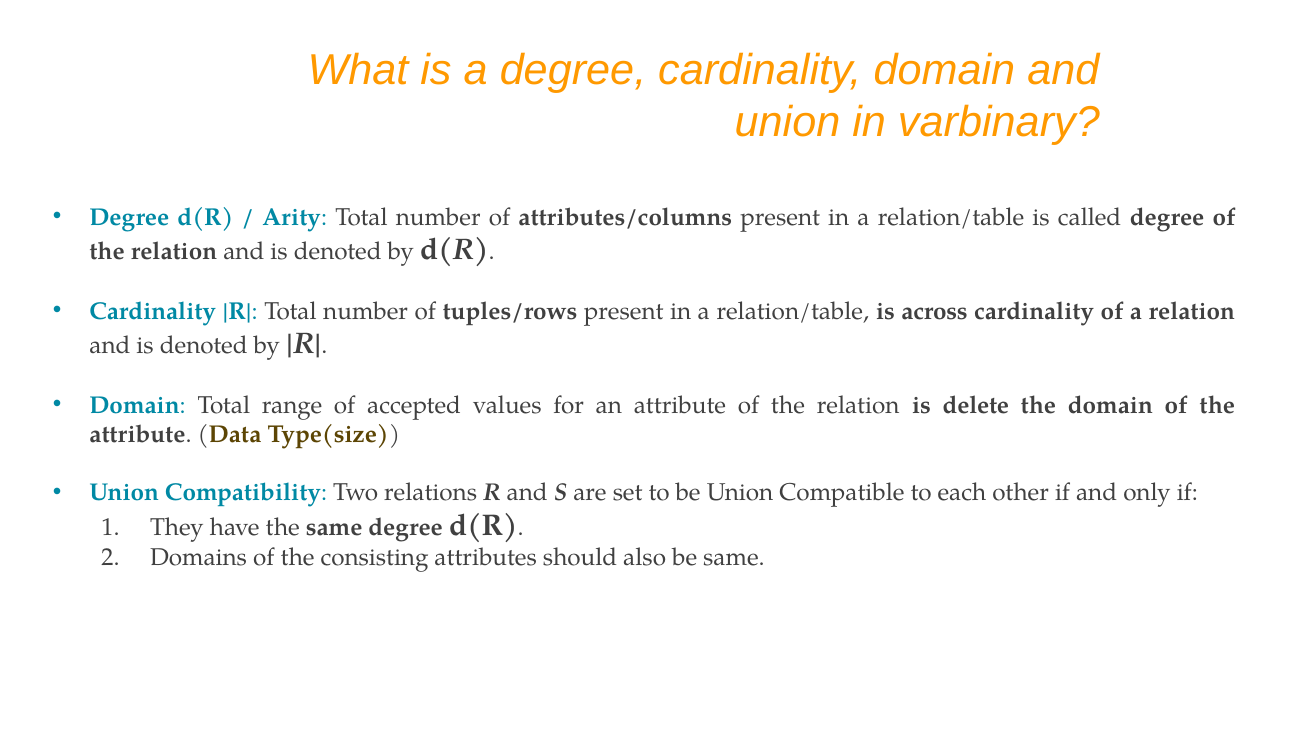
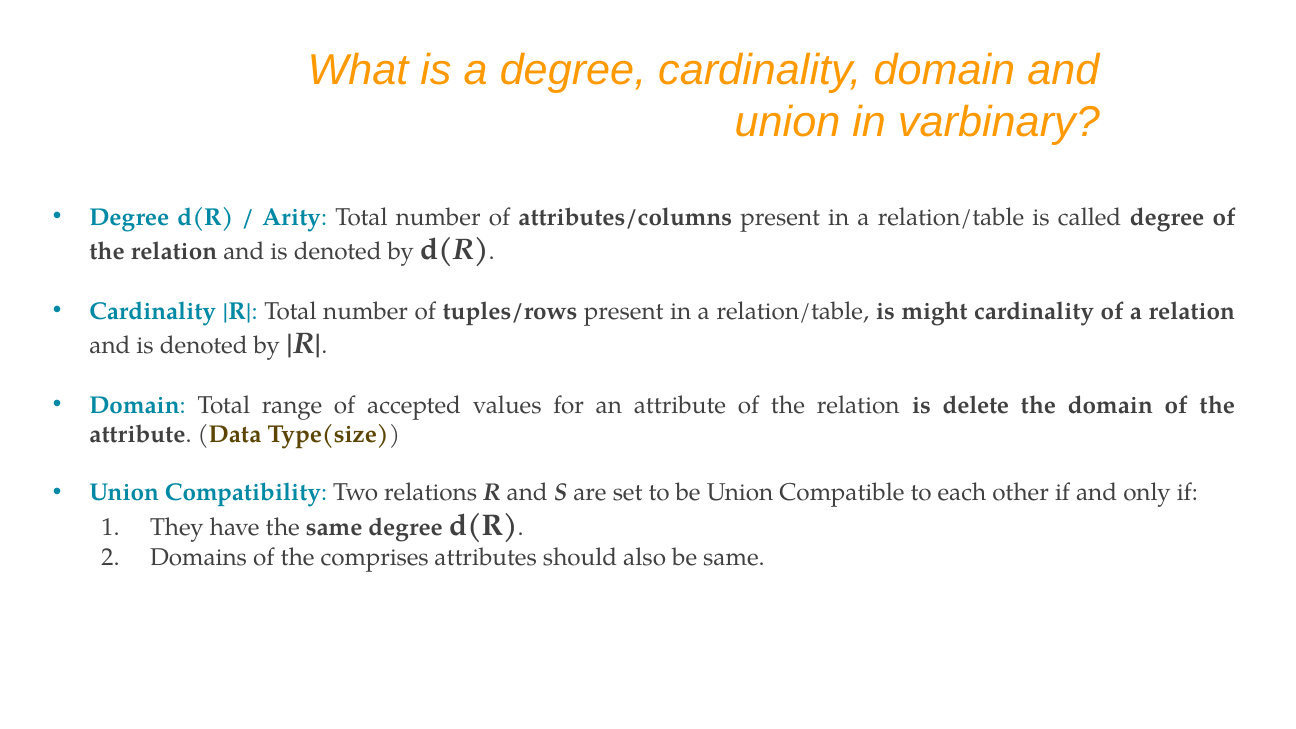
across: across -> might (935, 311)
consisting: consisting -> comprises (375, 557)
